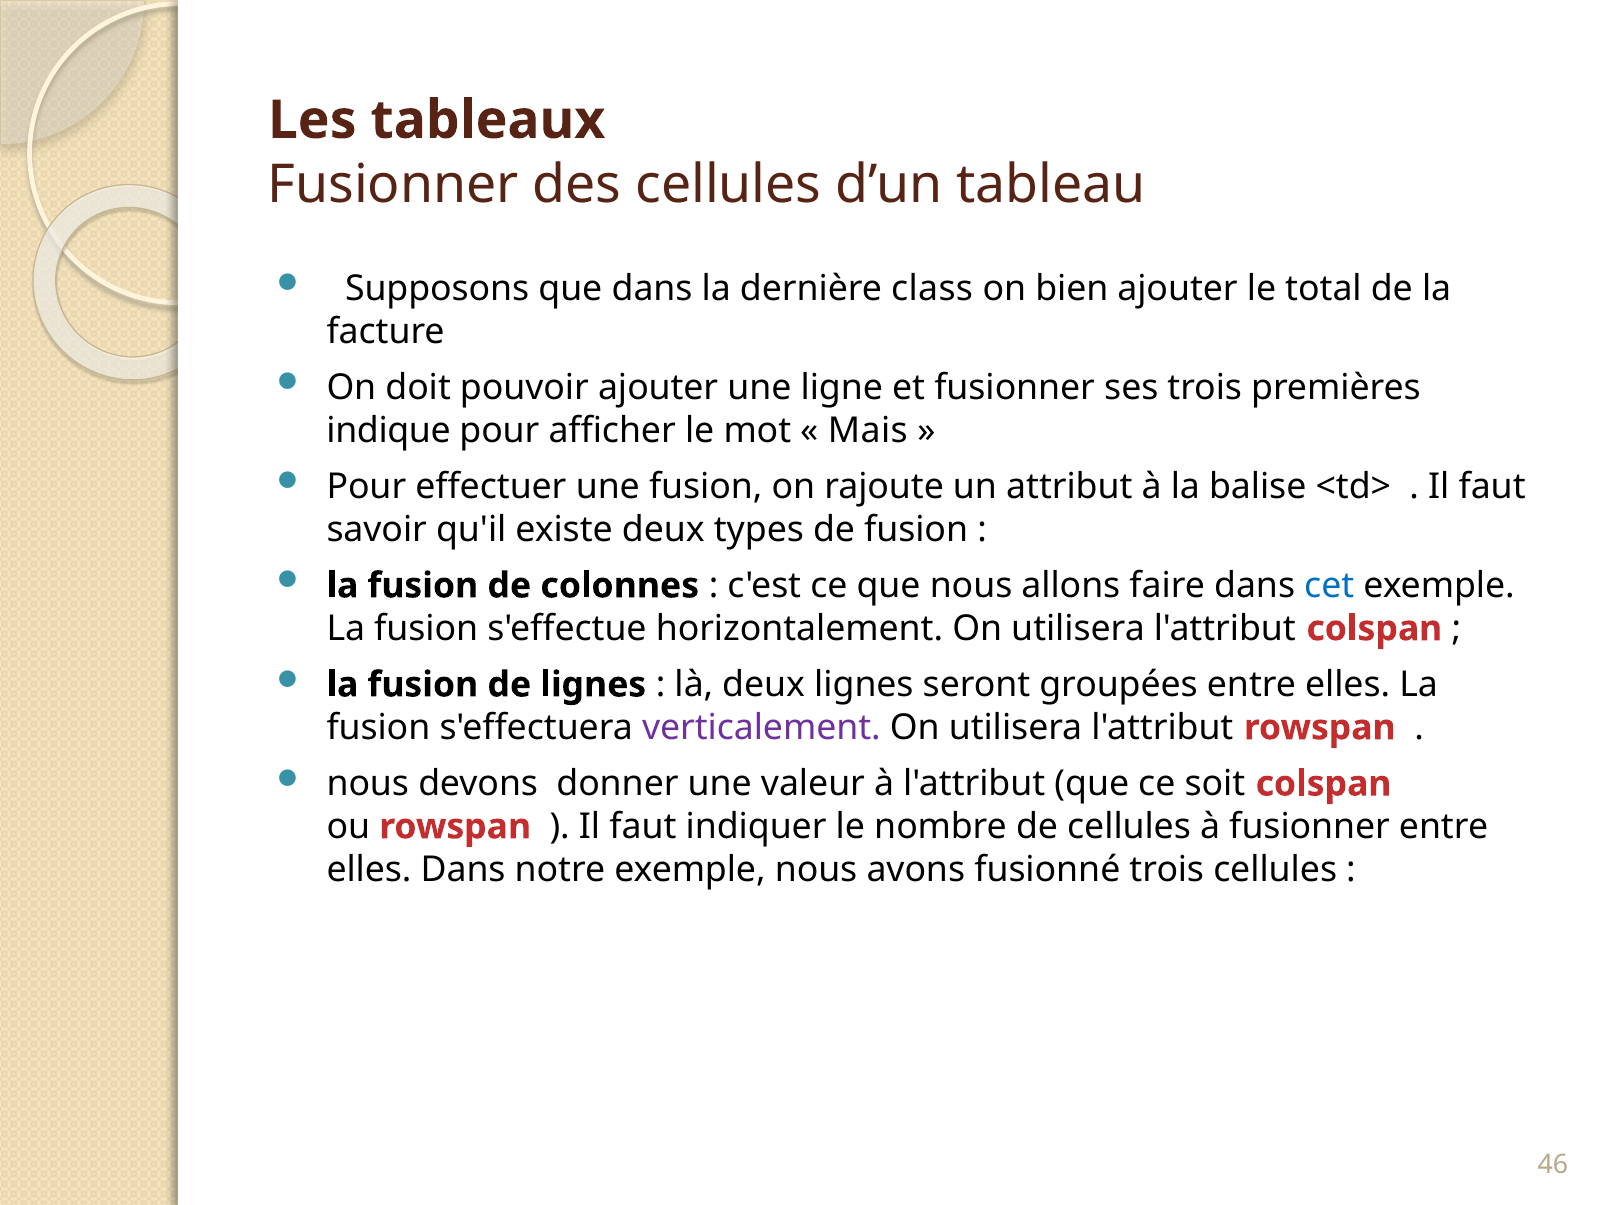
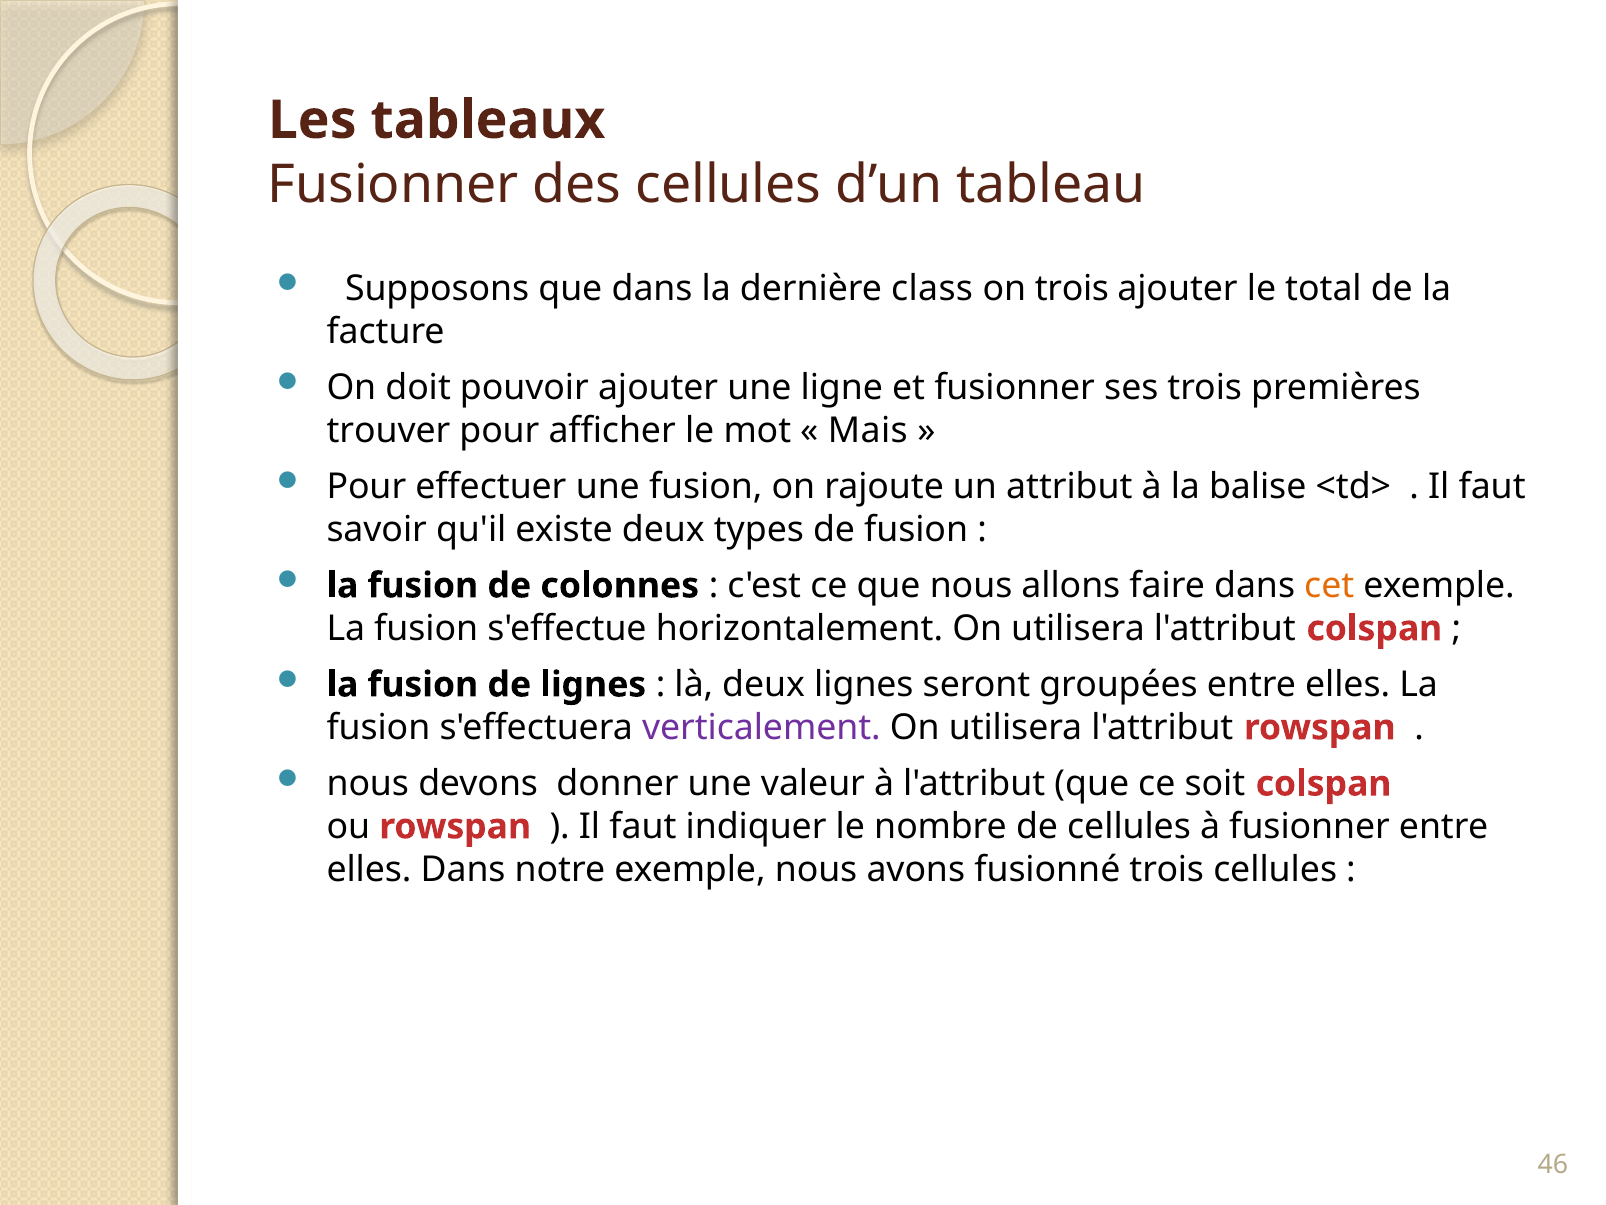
on bien: bien -> trois (1072, 288)
indique: indique -> trouver (388, 430)
cet colour: blue -> orange (1329, 585)
